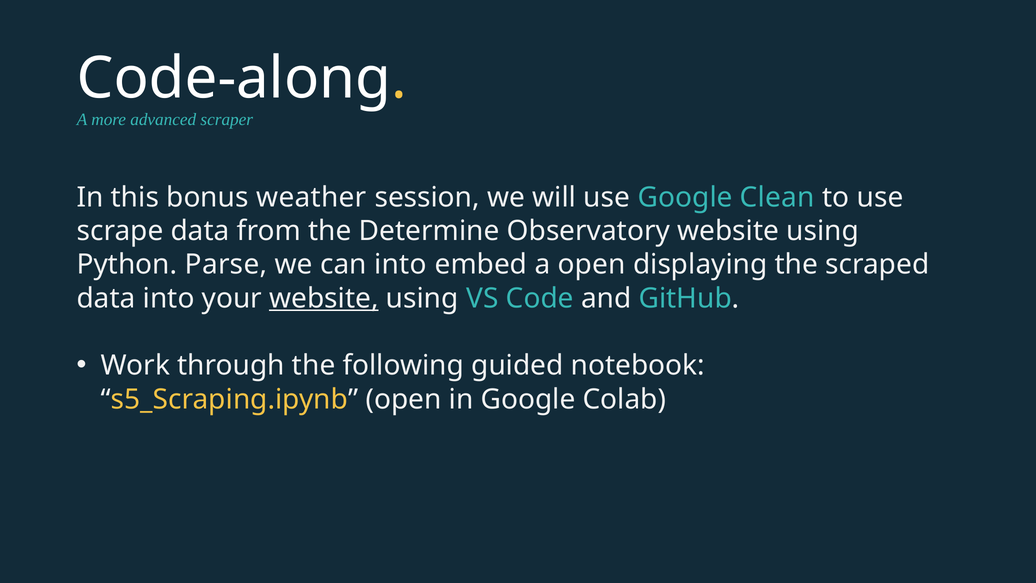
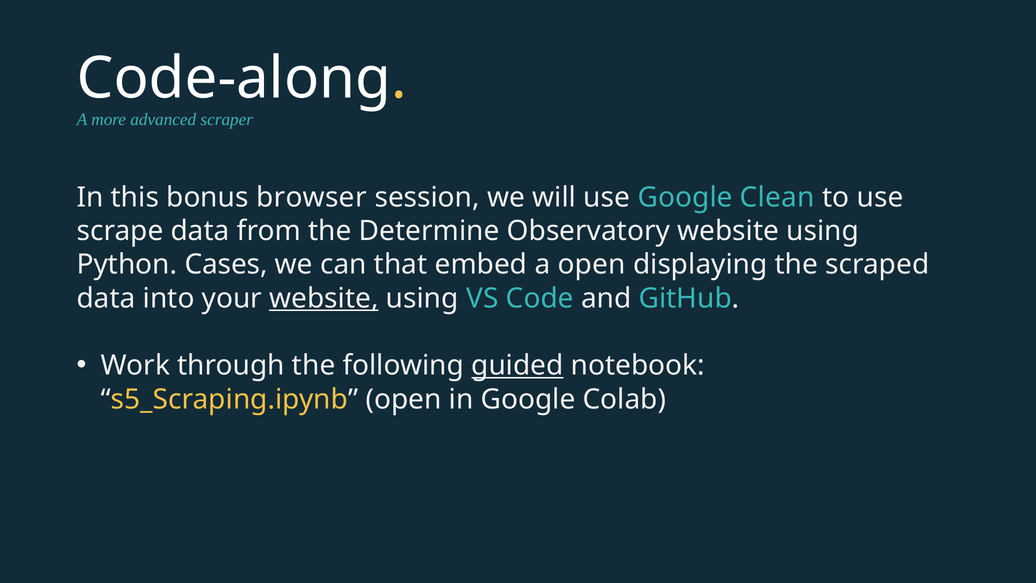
weather: weather -> browser (311, 197)
Parse: Parse -> Cases (226, 265)
can into: into -> that (401, 265)
guided underline: none -> present (517, 366)
